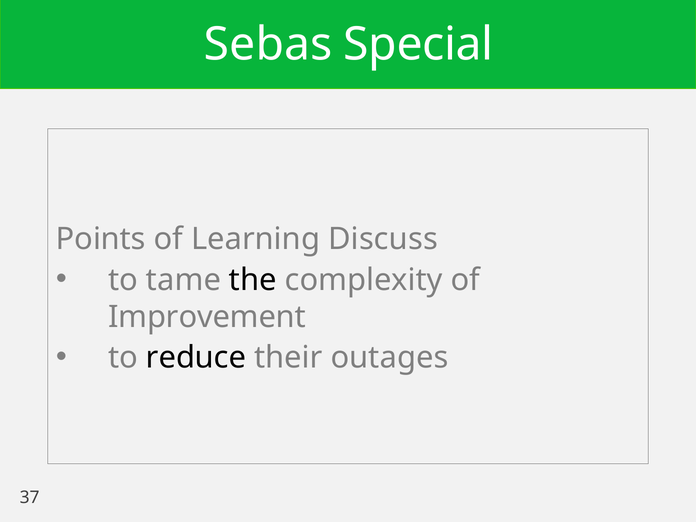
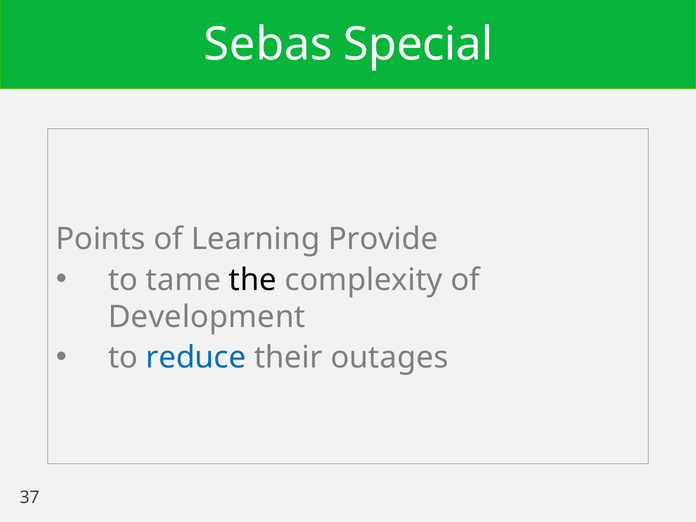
Discuss: Discuss -> Provide (383, 239)
Improvement: Improvement -> Development (207, 317)
reduce colour: black -> blue (196, 358)
